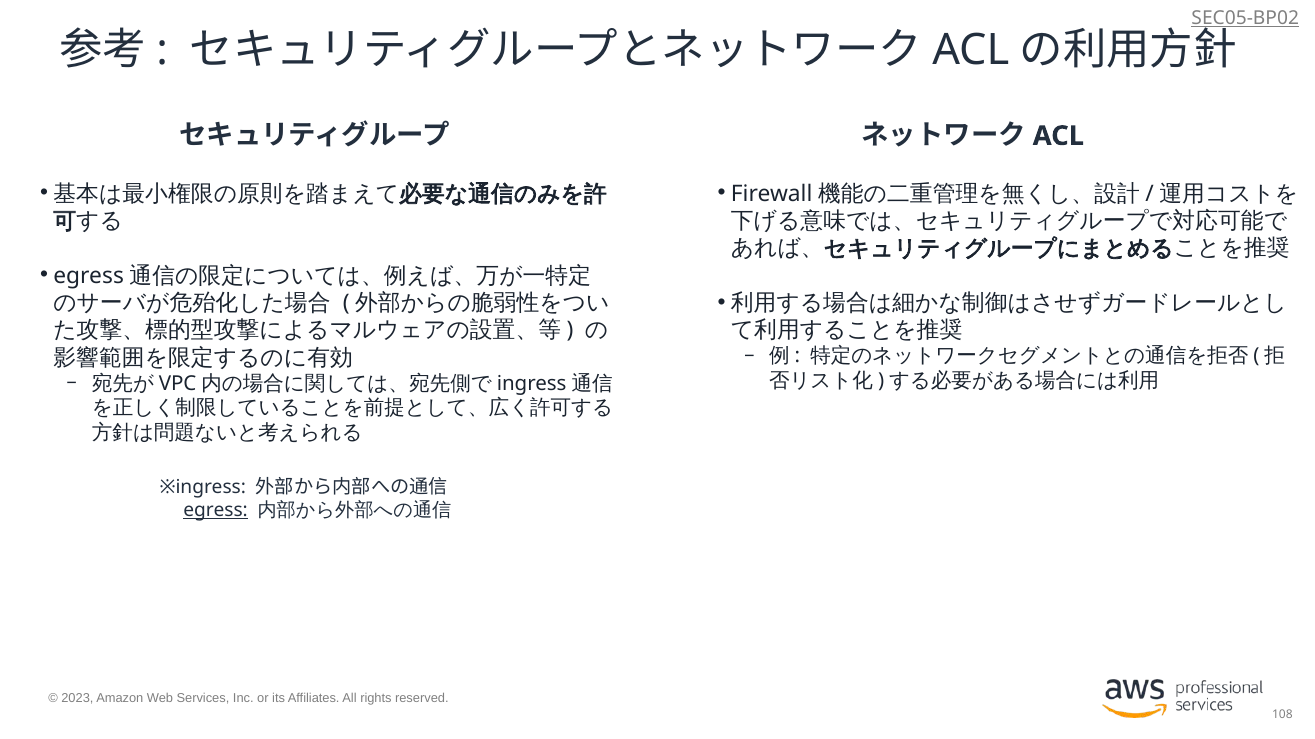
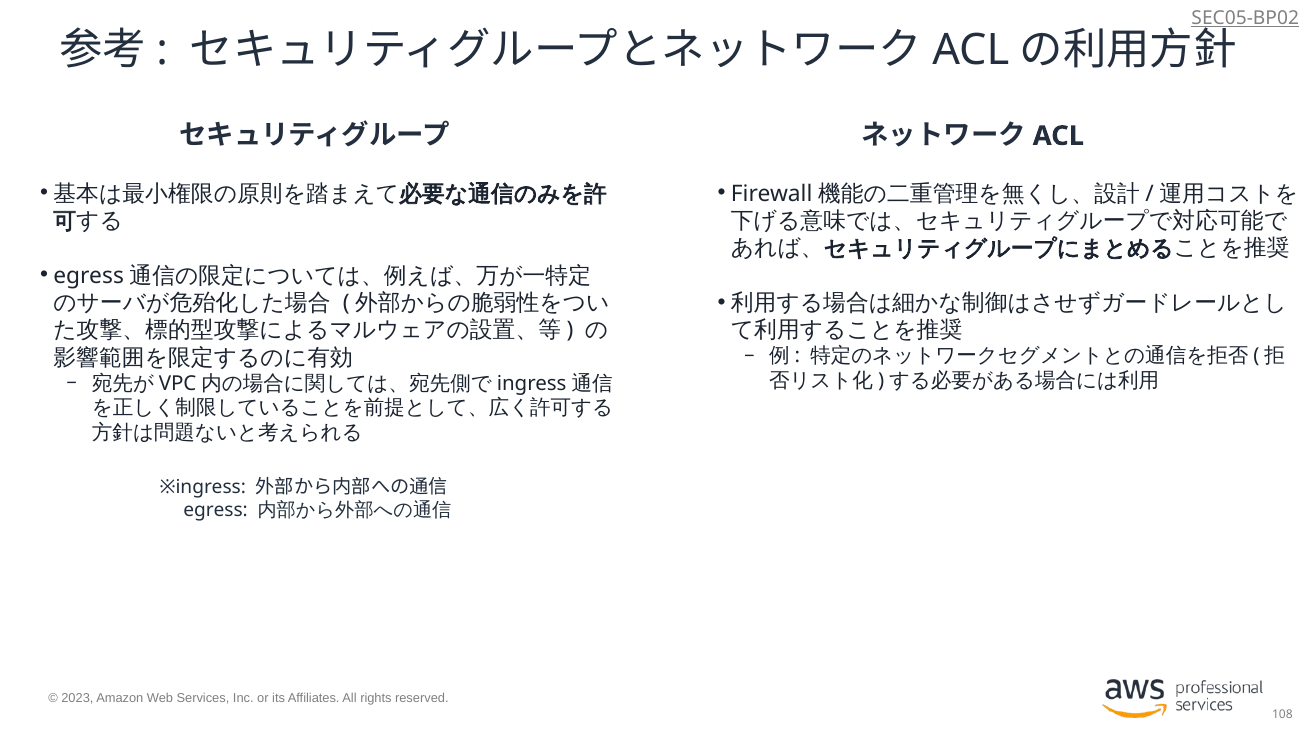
egress underline: present -> none (216, 511)
